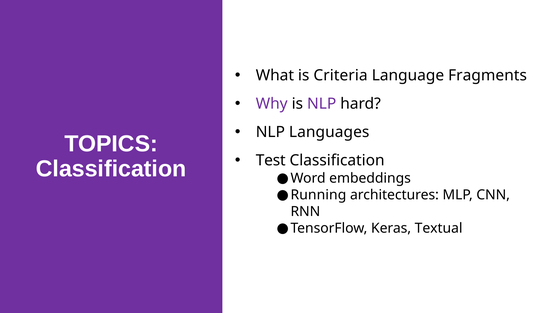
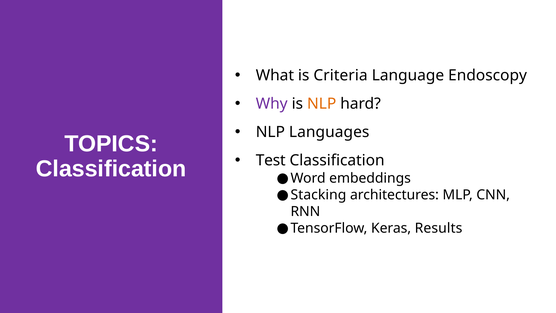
Fragments: Fragments -> Endoscopy (488, 75)
NLP colour: purple -> orange (322, 104)
Running: Running -> Stacking (318, 195)
Textual: Textual -> Results (439, 228)
